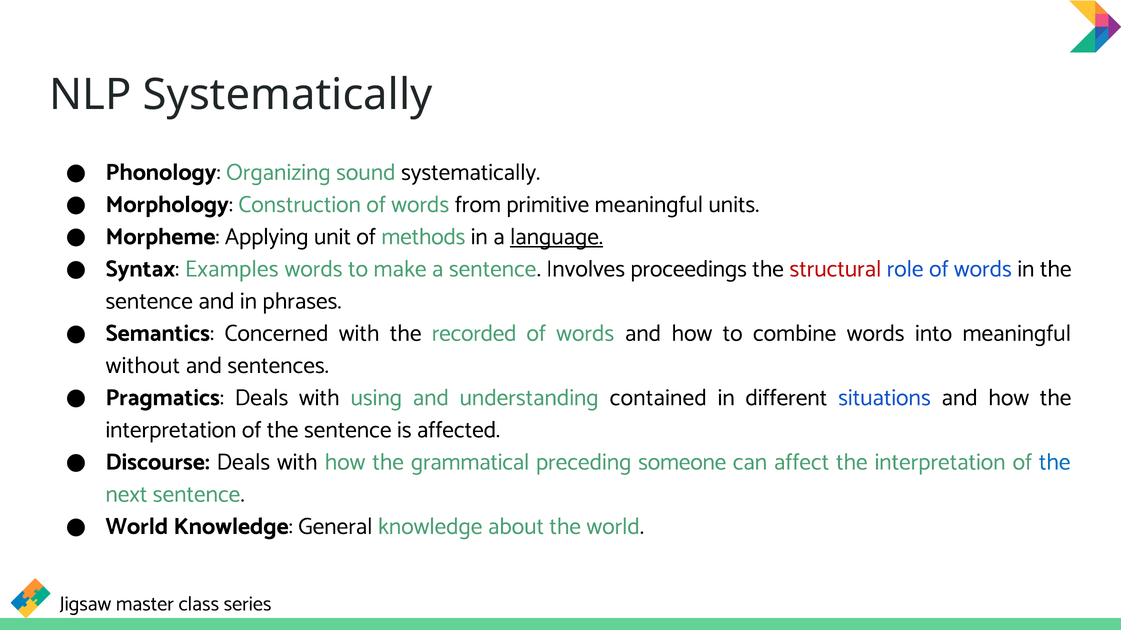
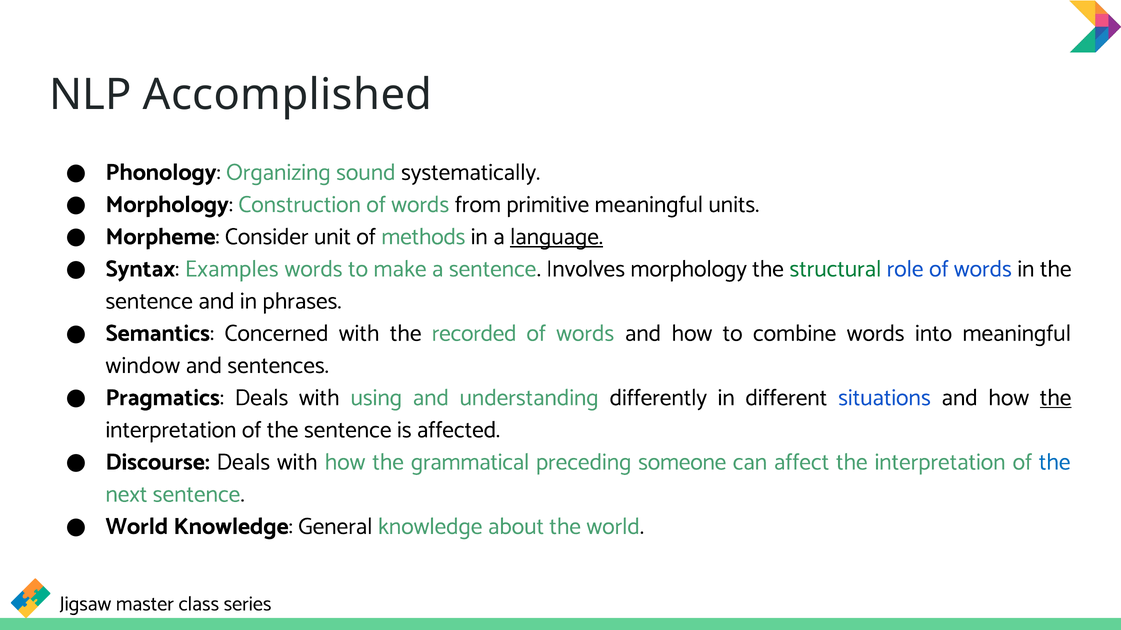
NLP Systematically: Systematically -> Accomplished (288, 95)
Applying: Applying -> Consider (267, 237)
Involves proceedings: proceedings -> morphology (689, 269)
structural colour: red -> green (835, 269)
without: without -> window (143, 366)
contained: contained -> differently (658, 398)
the underline: none -> present (1056, 398)
